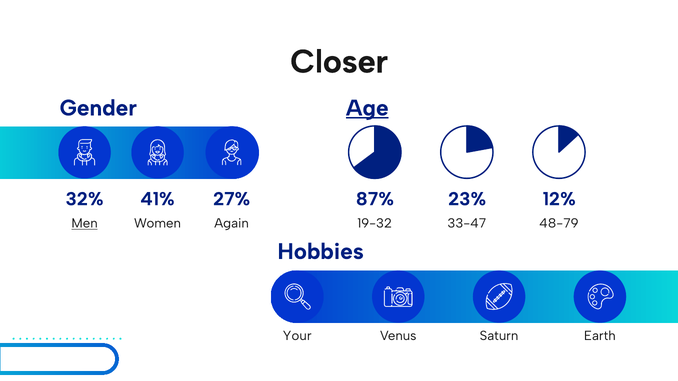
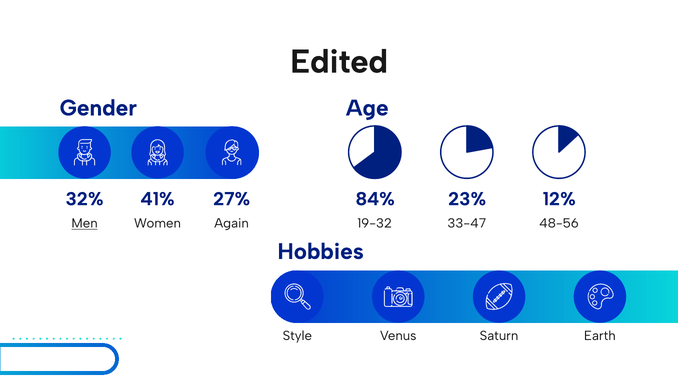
Closer: Closer -> Edited (339, 62)
Age underline: present -> none (367, 108)
87%: 87% -> 84% (375, 199)
48-79: 48-79 -> 48-56 (559, 224)
Your: Your -> Style (297, 336)
